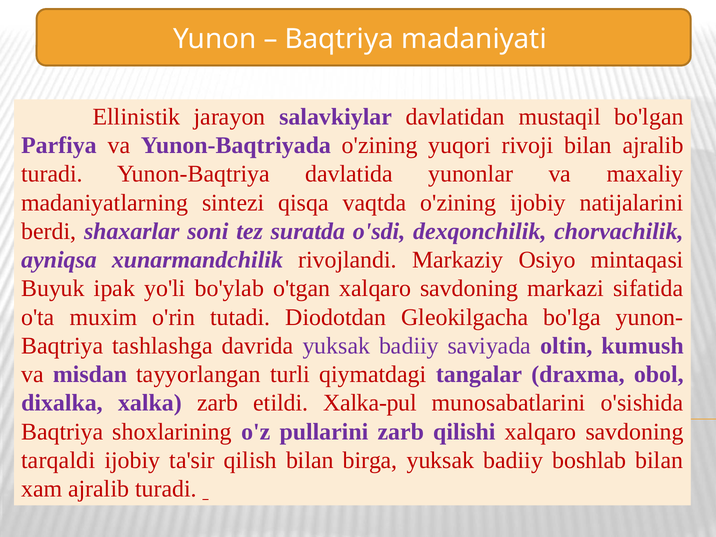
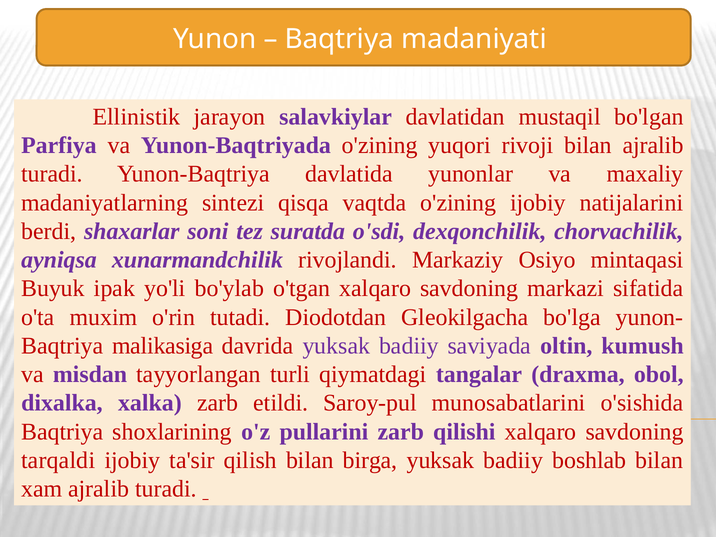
tashlashga: tashlashga -> malikasiga (163, 346)
Xalka-pul: Xalka-pul -> Saroy-pul (370, 403)
